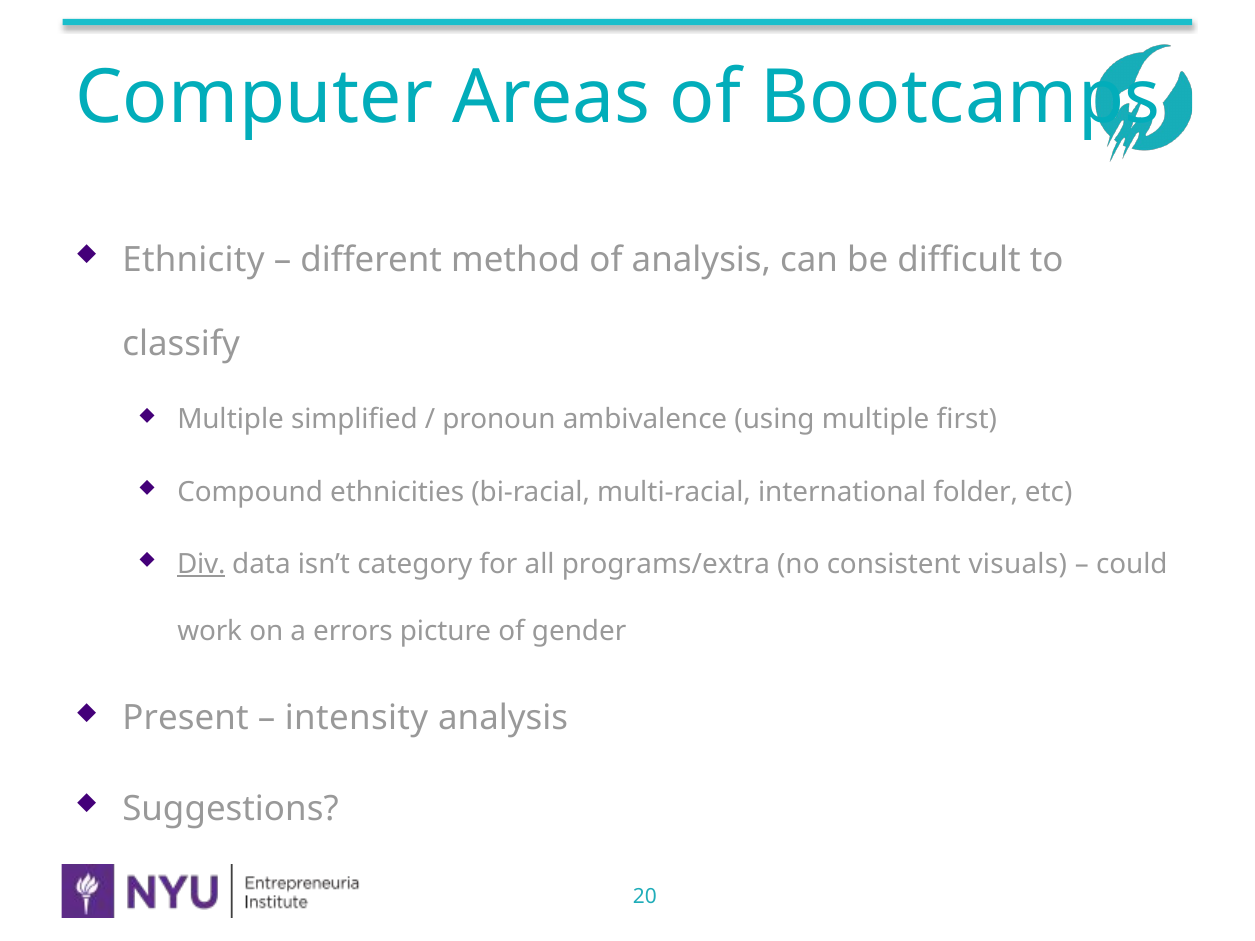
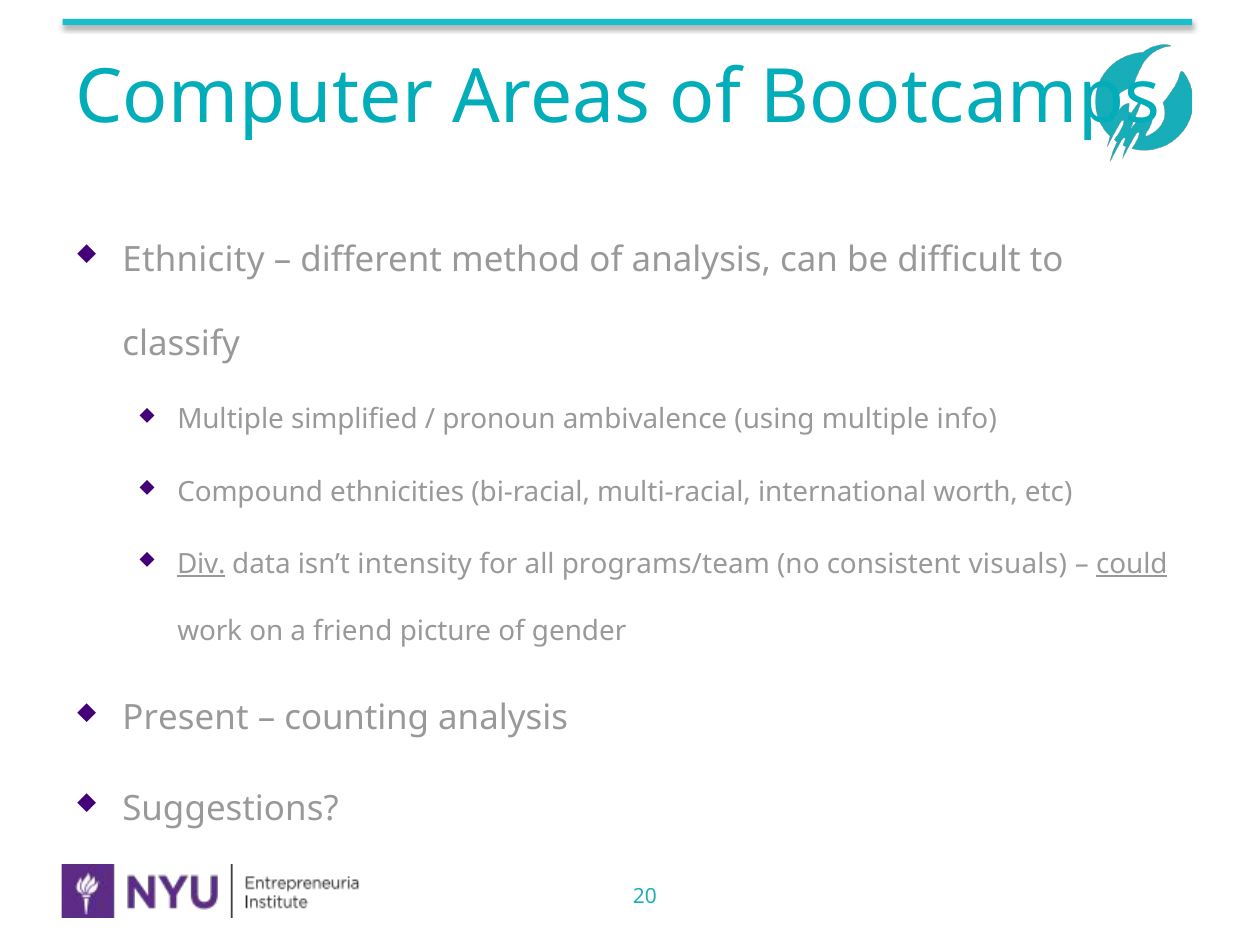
first: first -> info (967, 420)
folder: folder -> worth (976, 492)
category: category -> intensity (415, 564)
programs/extra: programs/extra -> programs/team (666, 564)
could underline: none -> present (1132, 564)
errors: errors -> friend (353, 631)
intensity: intensity -> counting (357, 718)
